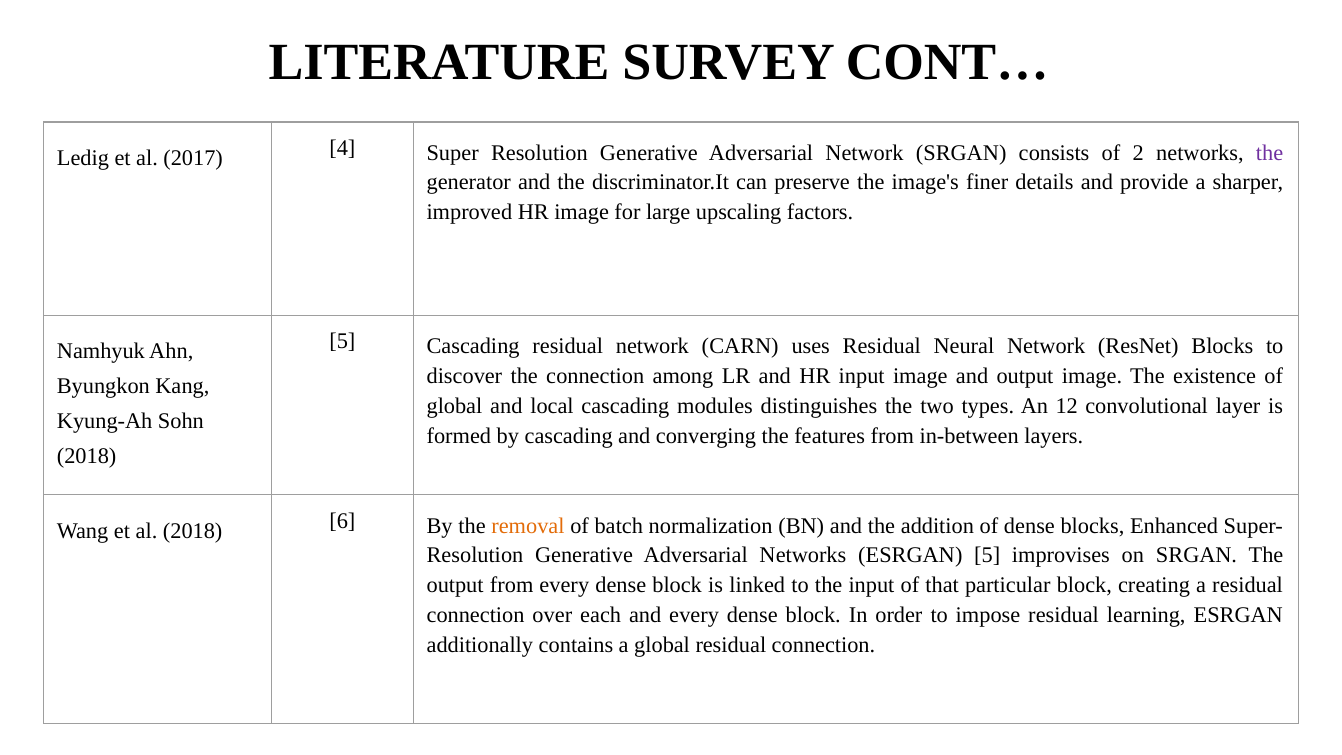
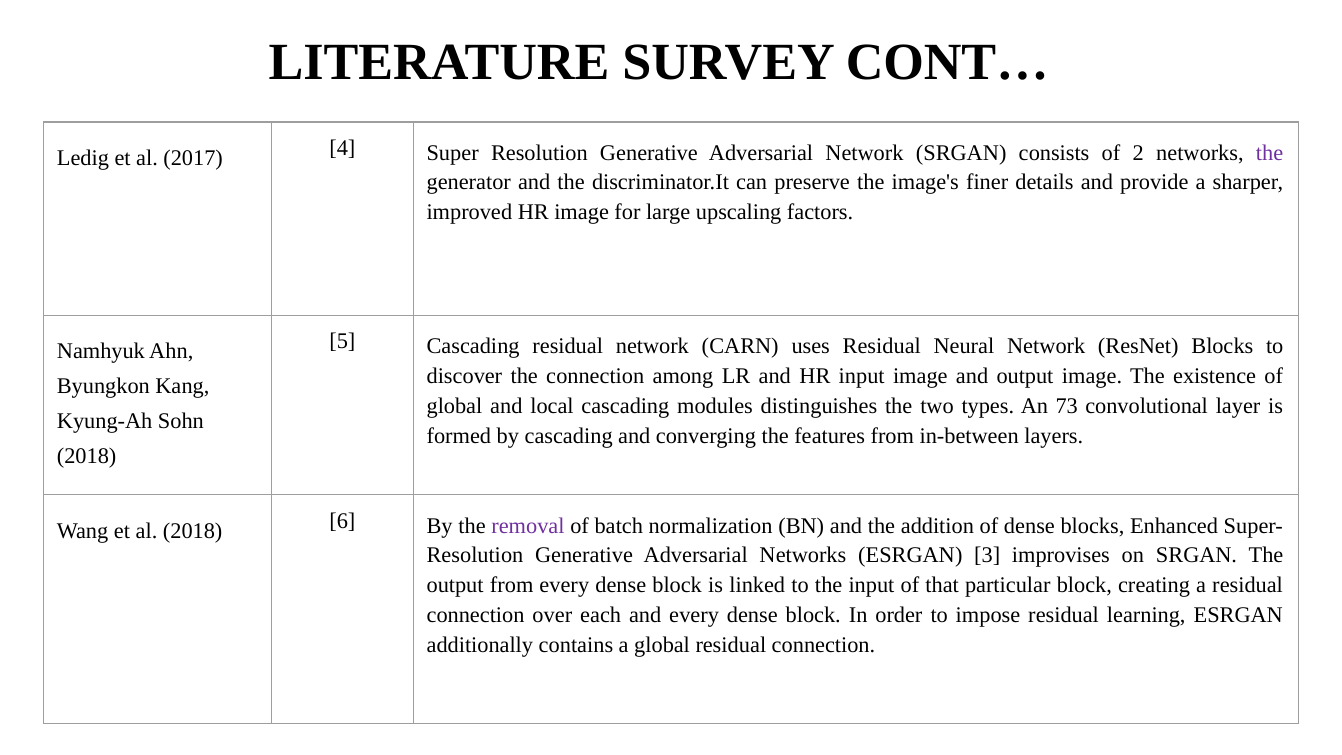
12: 12 -> 73 (1067, 406)
removal colour: orange -> purple (528, 526)
ESRGAN 5: 5 -> 3 (987, 555)
